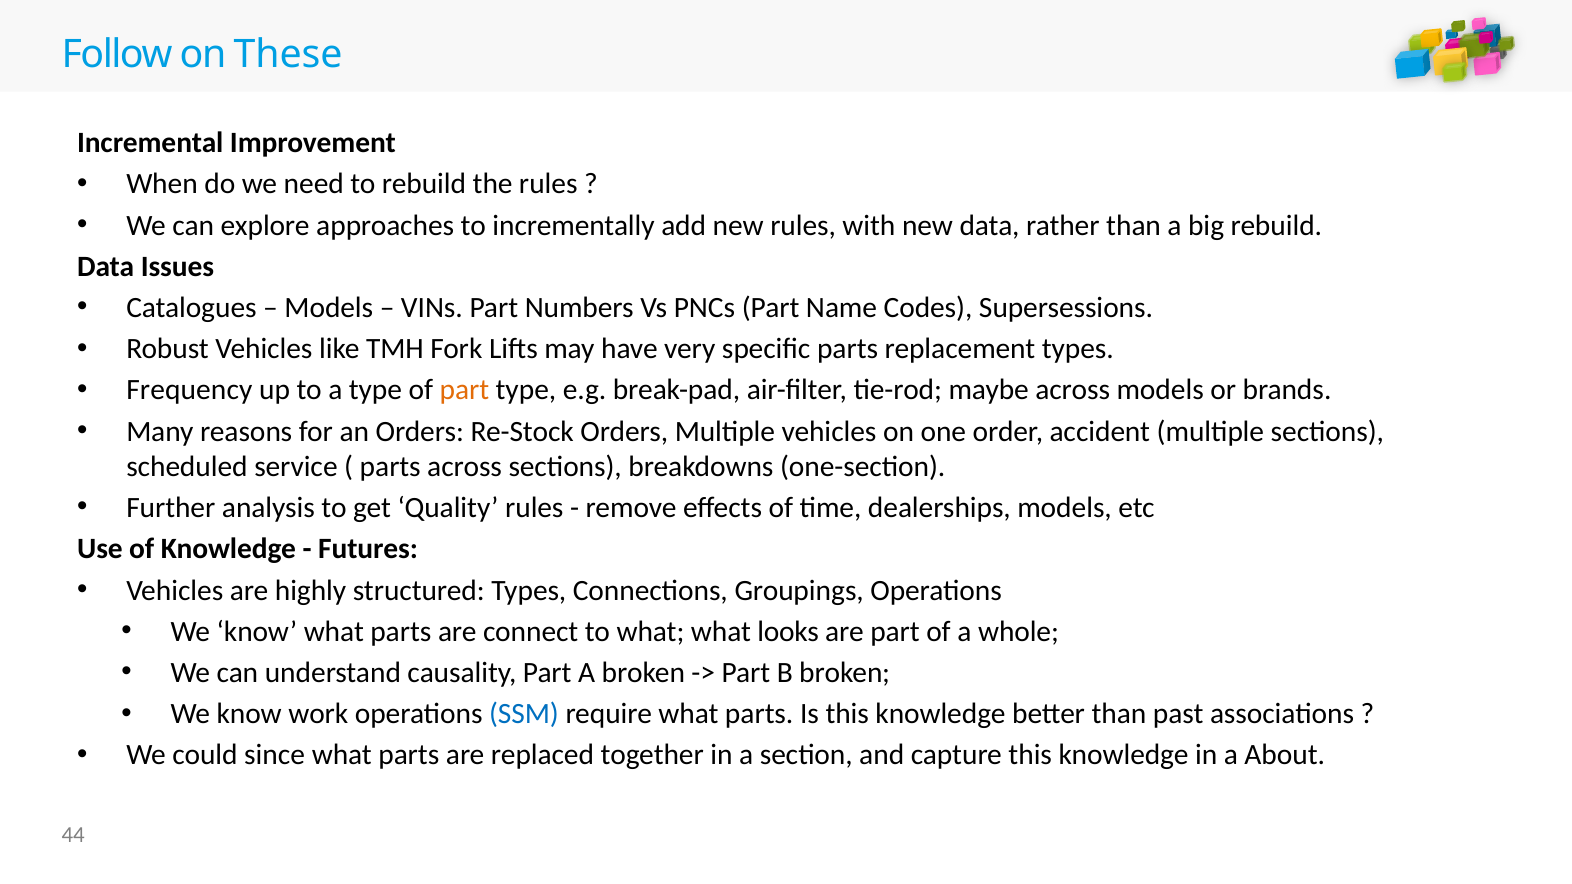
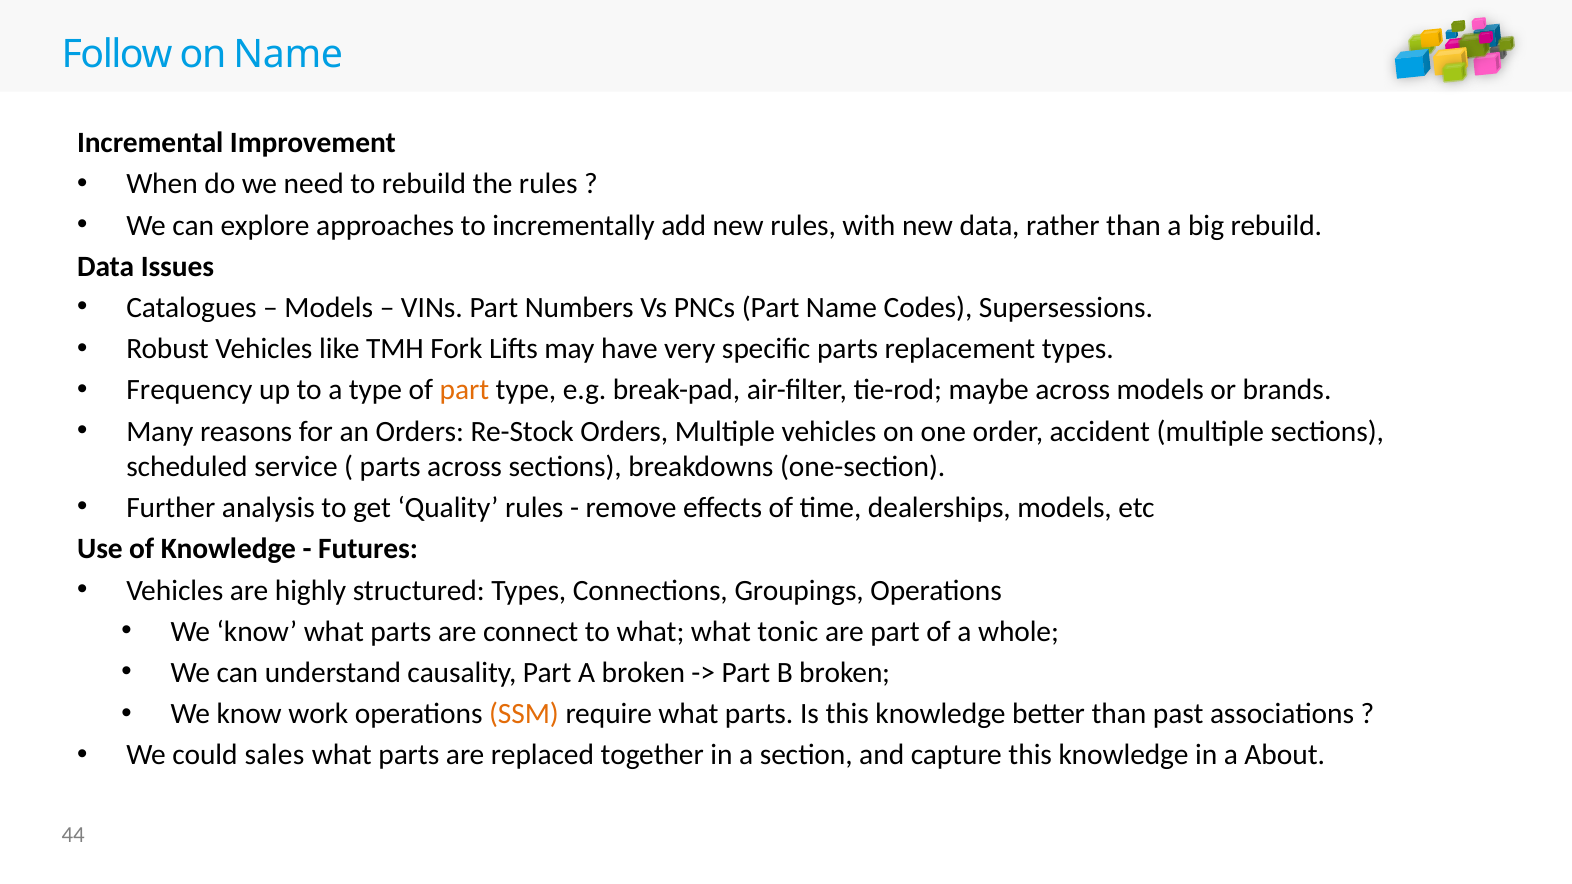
on These: These -> Name (288, 54)
looks: looks -> tonic (788, 632)
SSM colour: blue -> orange (524, 714)
since: since -> sales (274, 755)
